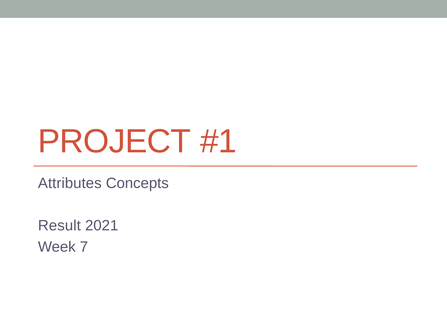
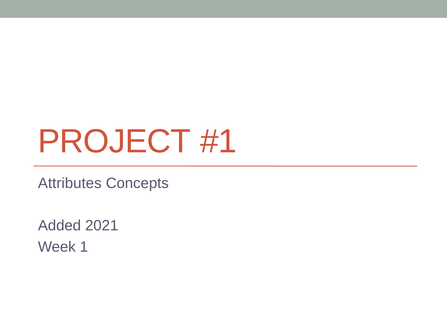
Result: Result -> Added (60, 226)
7: 7 -> 1 (84, 247)
